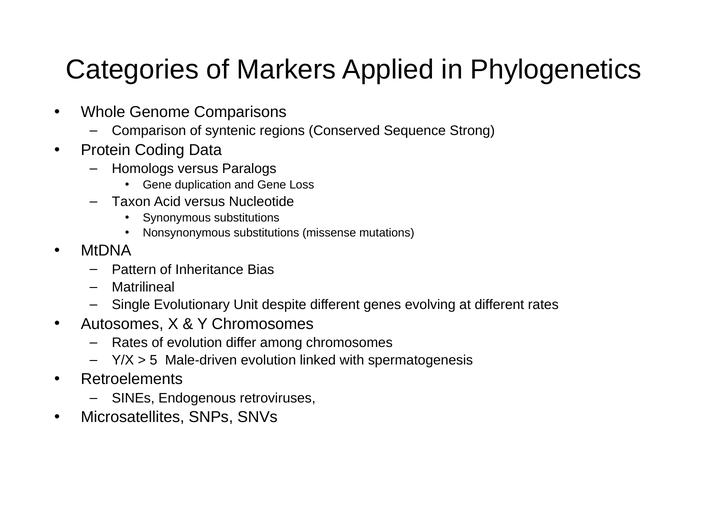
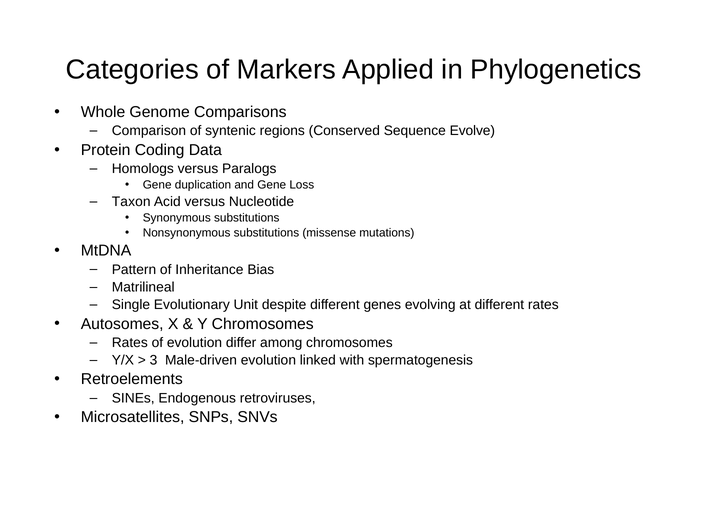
Strong: Strong -> Evolve (472, 131)
5: 5 -> 3 (153, 360)
